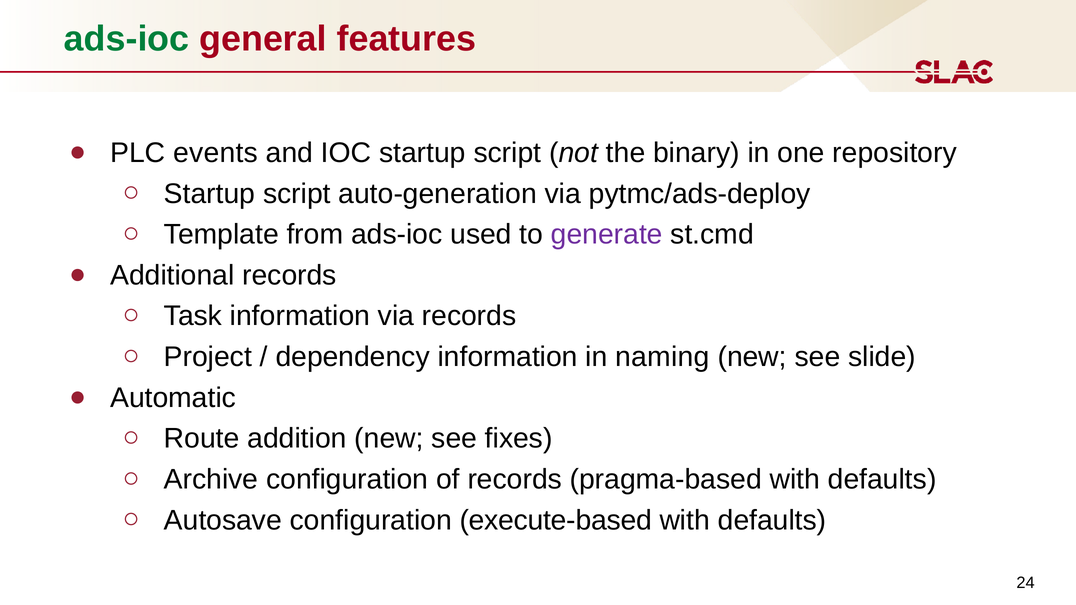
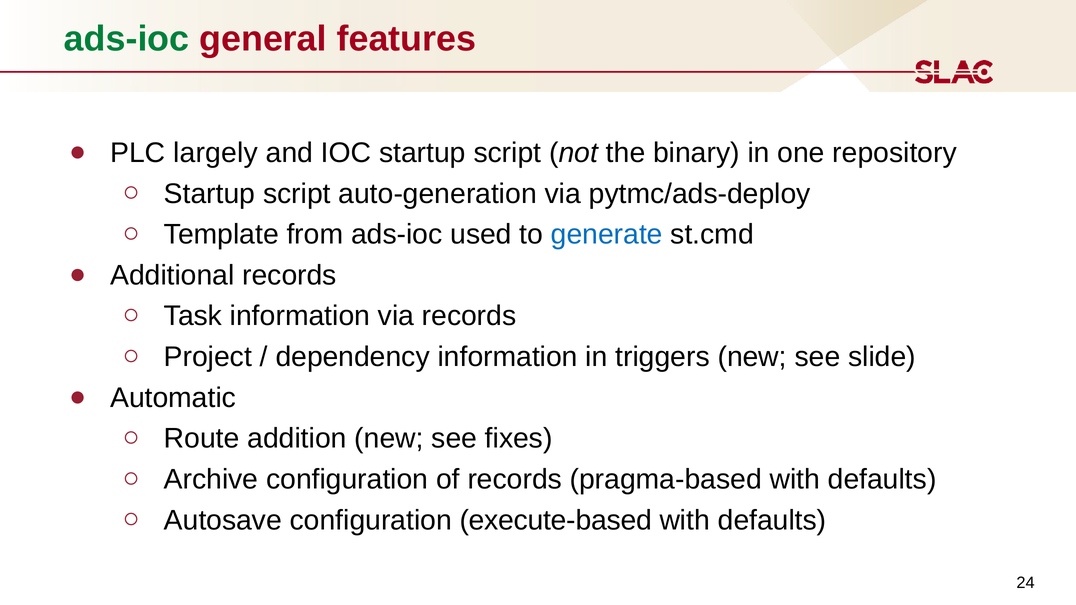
events: events -> largely (215, 153)
generate colour: purple -> blue (607, 235)
naming: naming -> triggers (663, 357)
